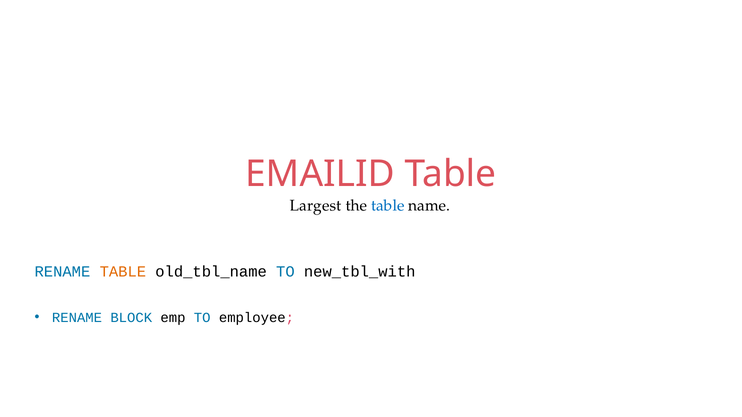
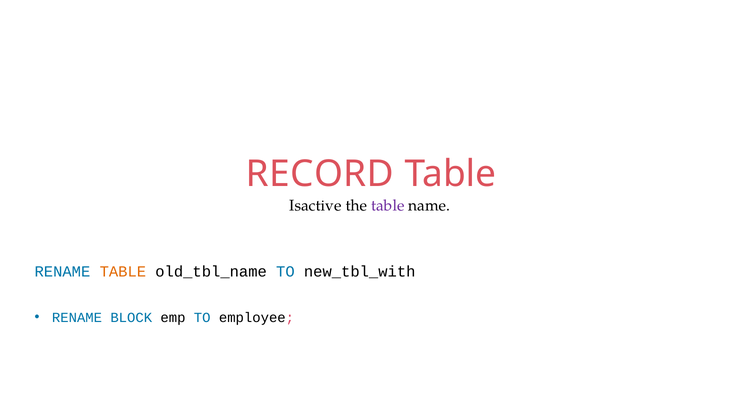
EMAILID: EMAILID -> RECORD (320, 174)
Largest: Largest -> Isactive (315, 206)
table colour: blue -> purple (388, 206)
